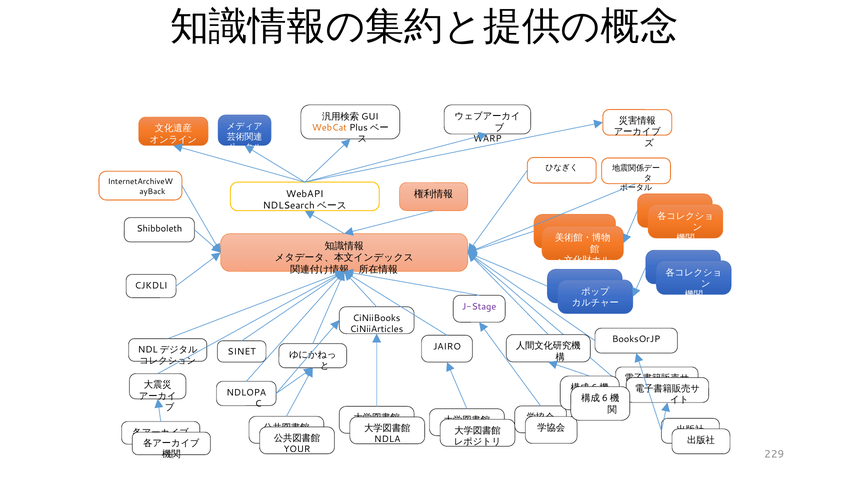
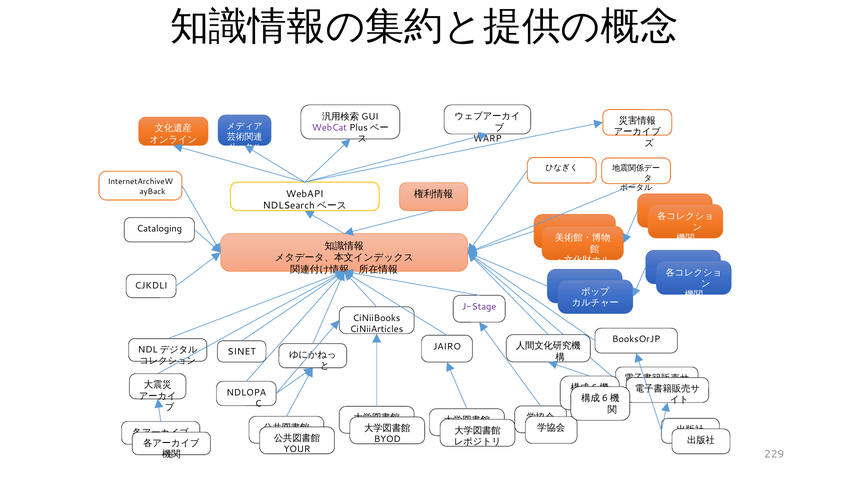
WebCat colour: orange -> purple (329, 128)
Shibboleth: Shibboleth -> Cataloging (159, 229)
NDLA: NDLA -> BYOD (387, 440)
